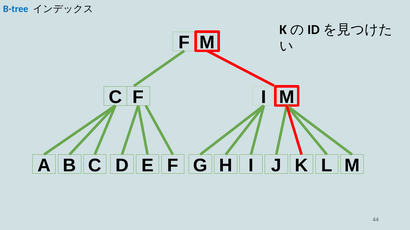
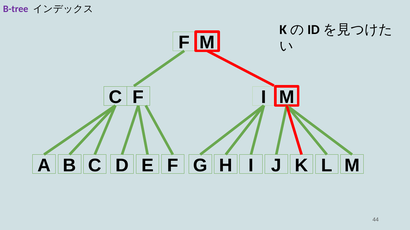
B-tree colour: blue -> purple (16, 9)
